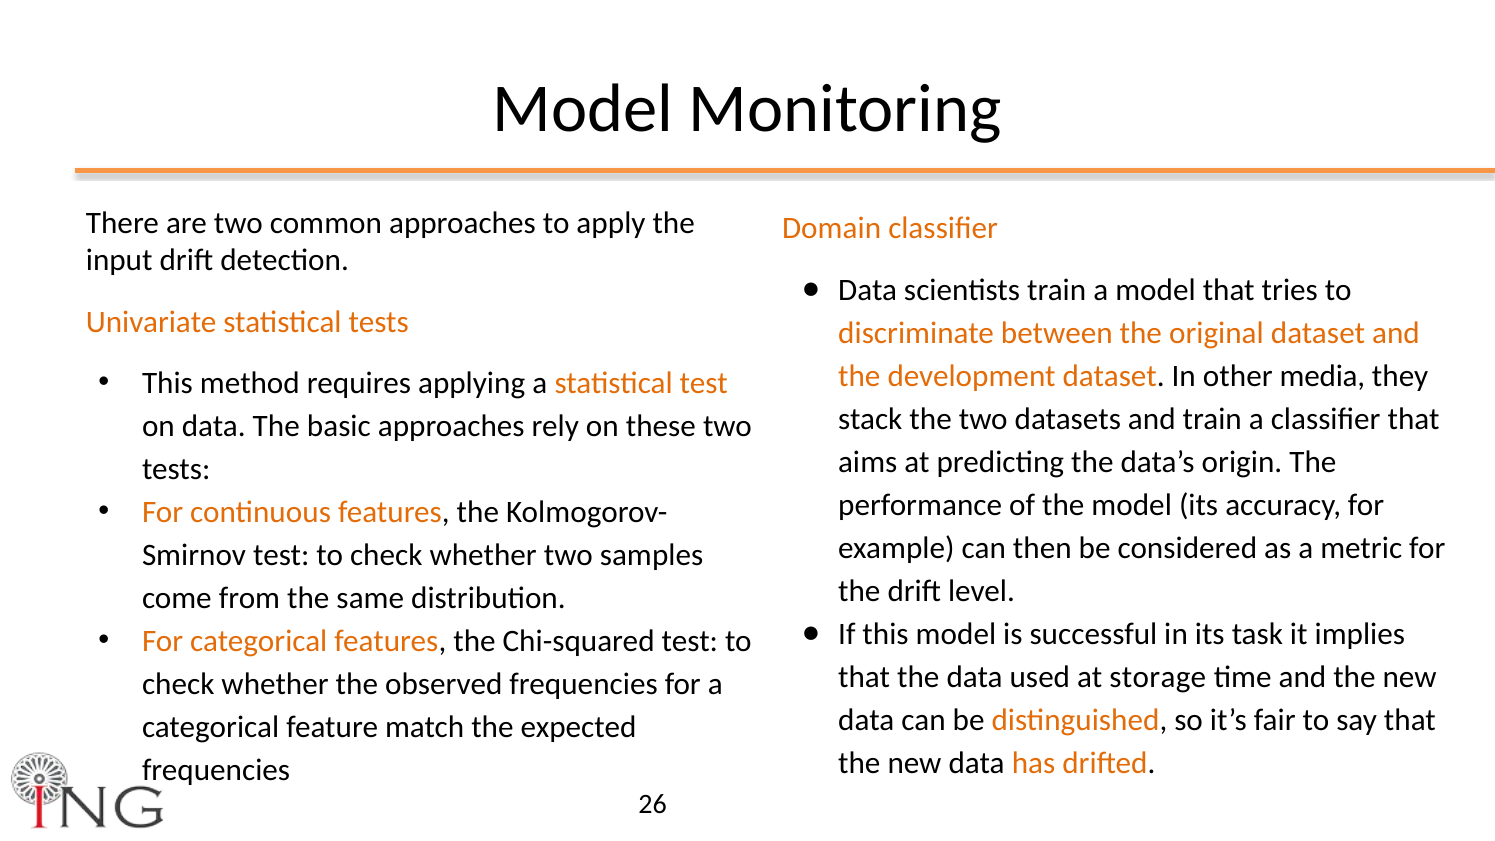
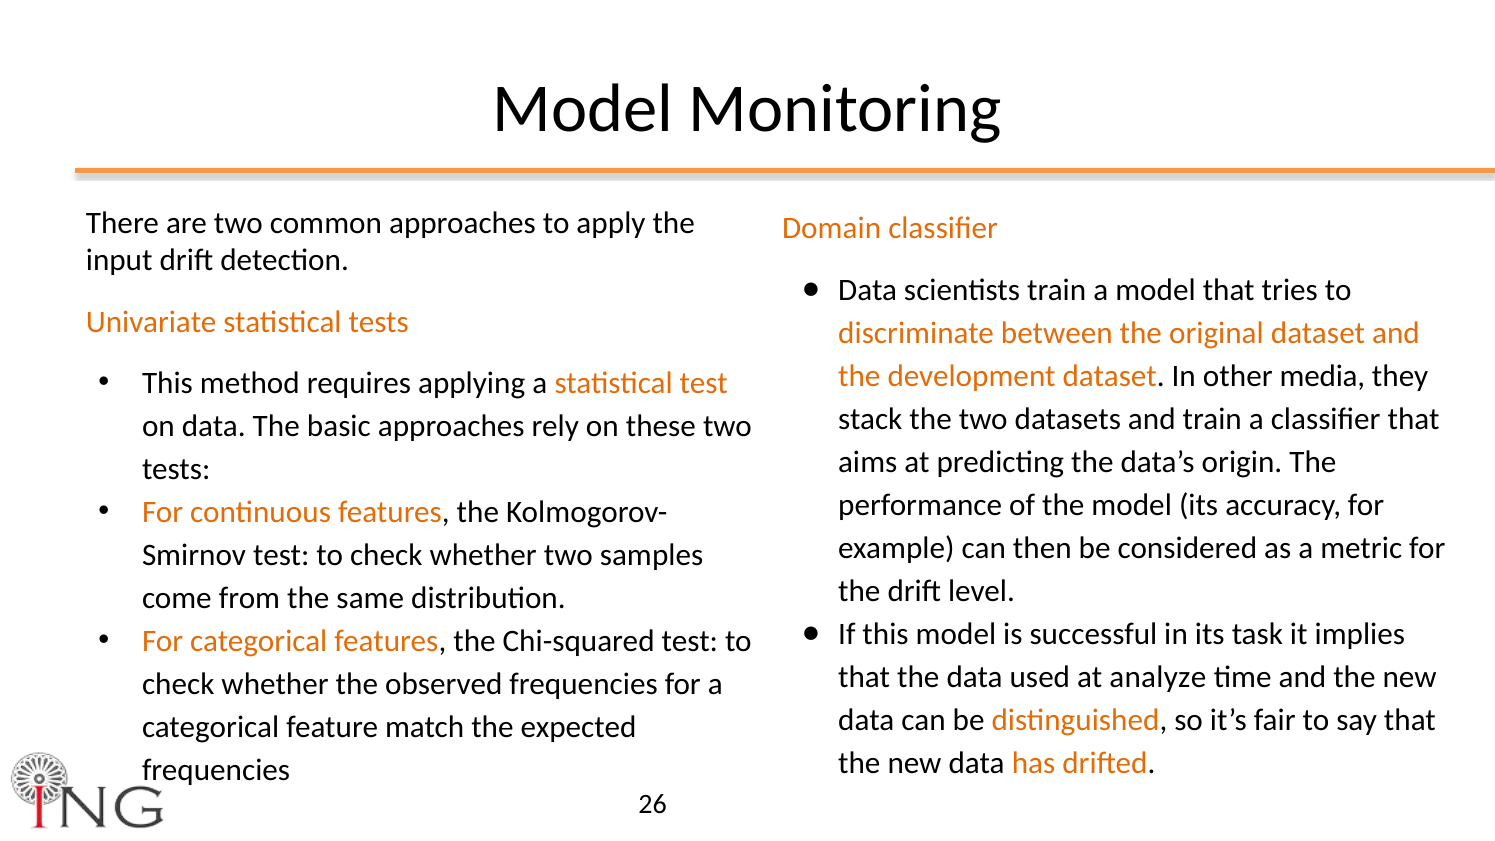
storage: storage -> analyze (1158, 677)
